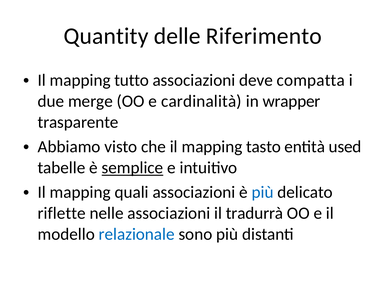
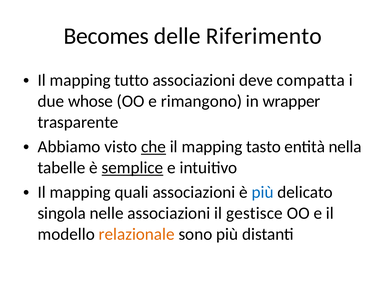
Quantity: Quantity -> Becomes (106, 36)
merge: merge -> whose (91, 101)
cardinalità: cardinalità -> rimangono (201, 101)
che underline: none -> present (153, 147)
used: used -> nella (345, 147)
riflette: riflette -> singola (62, 213)
tradurrà: tradurrà -> gestisce (254, 213)
relazionale colour: blue -> orange (137, 234)
